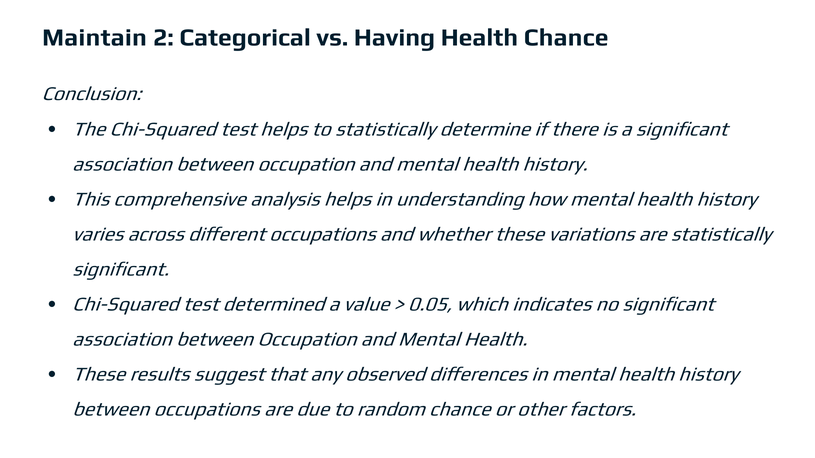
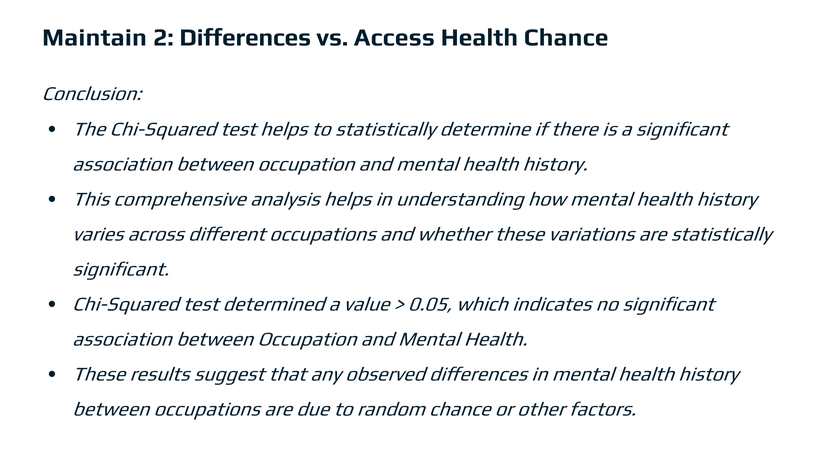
2 Categorical: Categorical -> Differences (245, 38)
Having: Having -> Access (394, 38)
